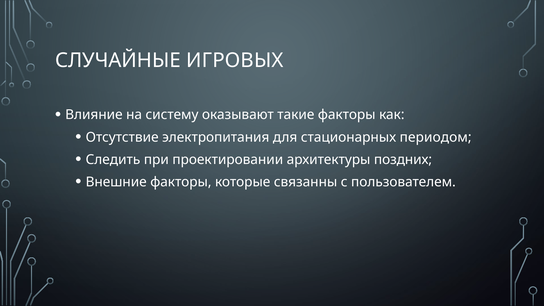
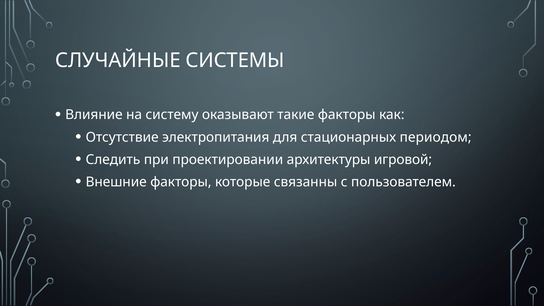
ИГРОВЫХ: ИГРОВЫХ -> СИСТЕМЫ (235, 60)
поздних: поздних -> игровой (403, 160)
